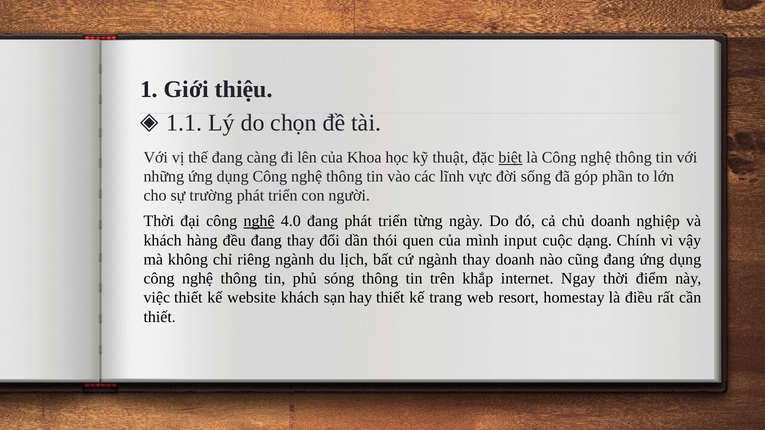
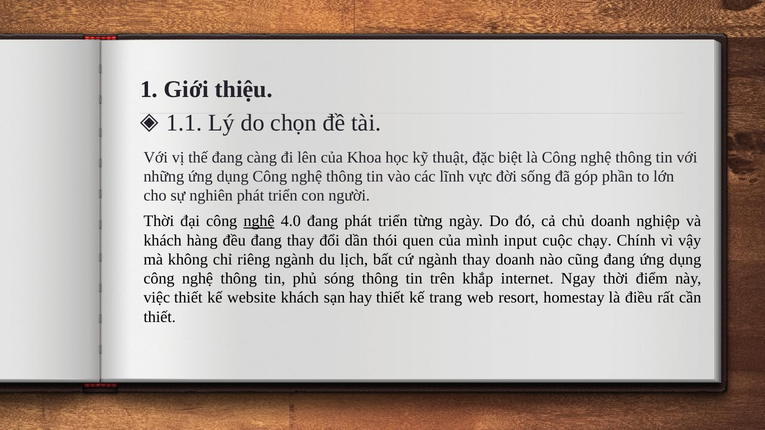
biệt underline: present -> none (510, 158)
trường: trường -> nghiên (211, 196)
dạng: dạng -> chạy (595, 240)
